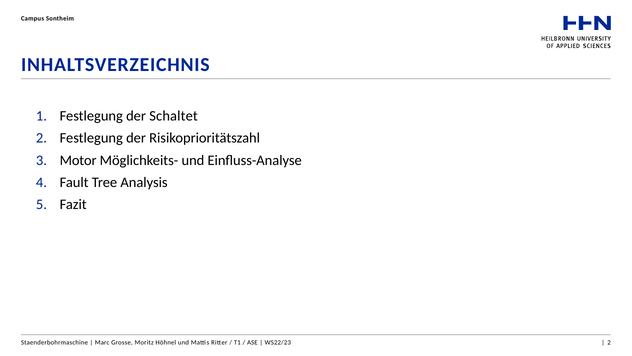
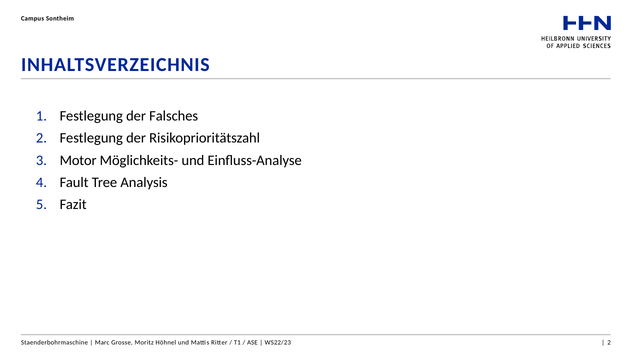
Schaltet: Schaltet -> Falsches (174, 116)
